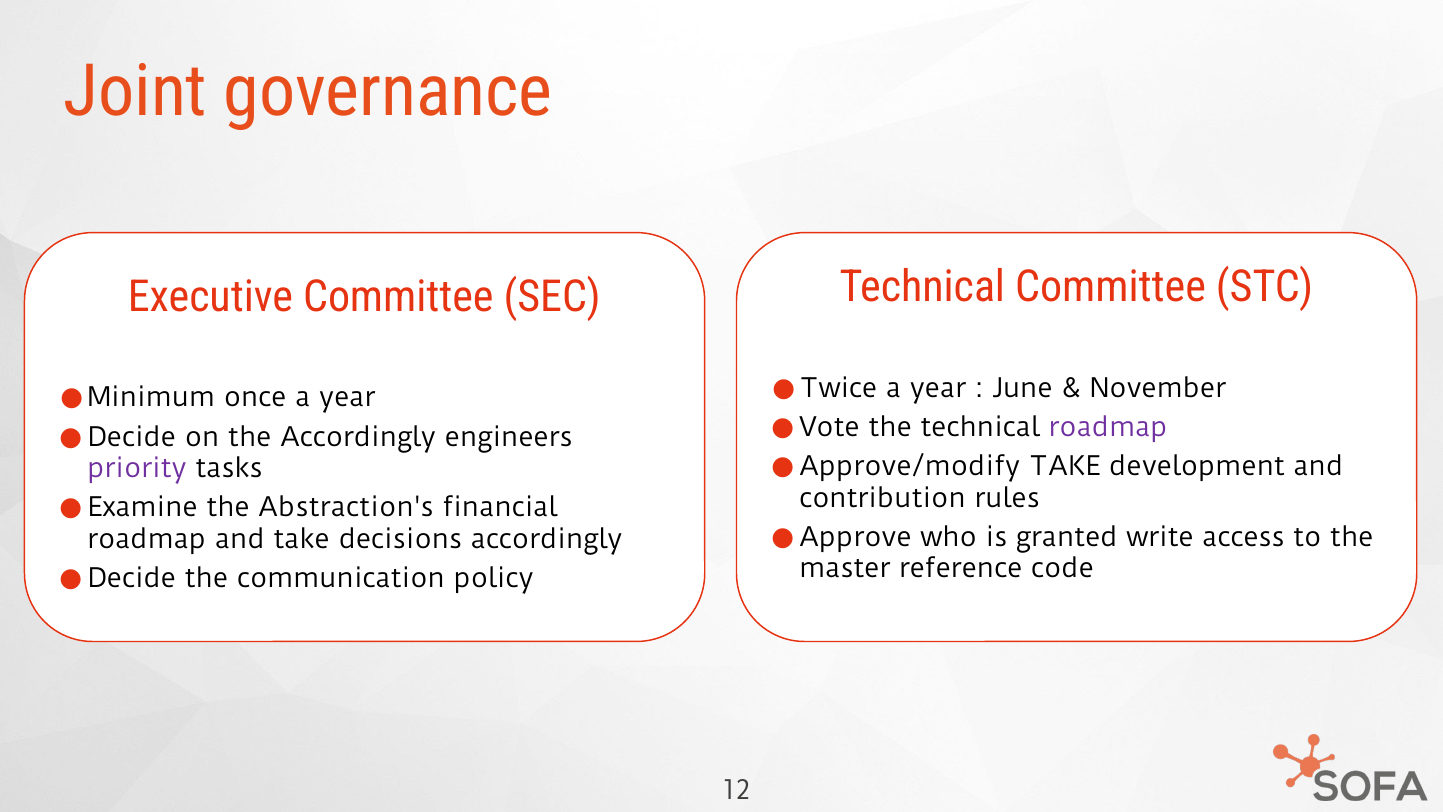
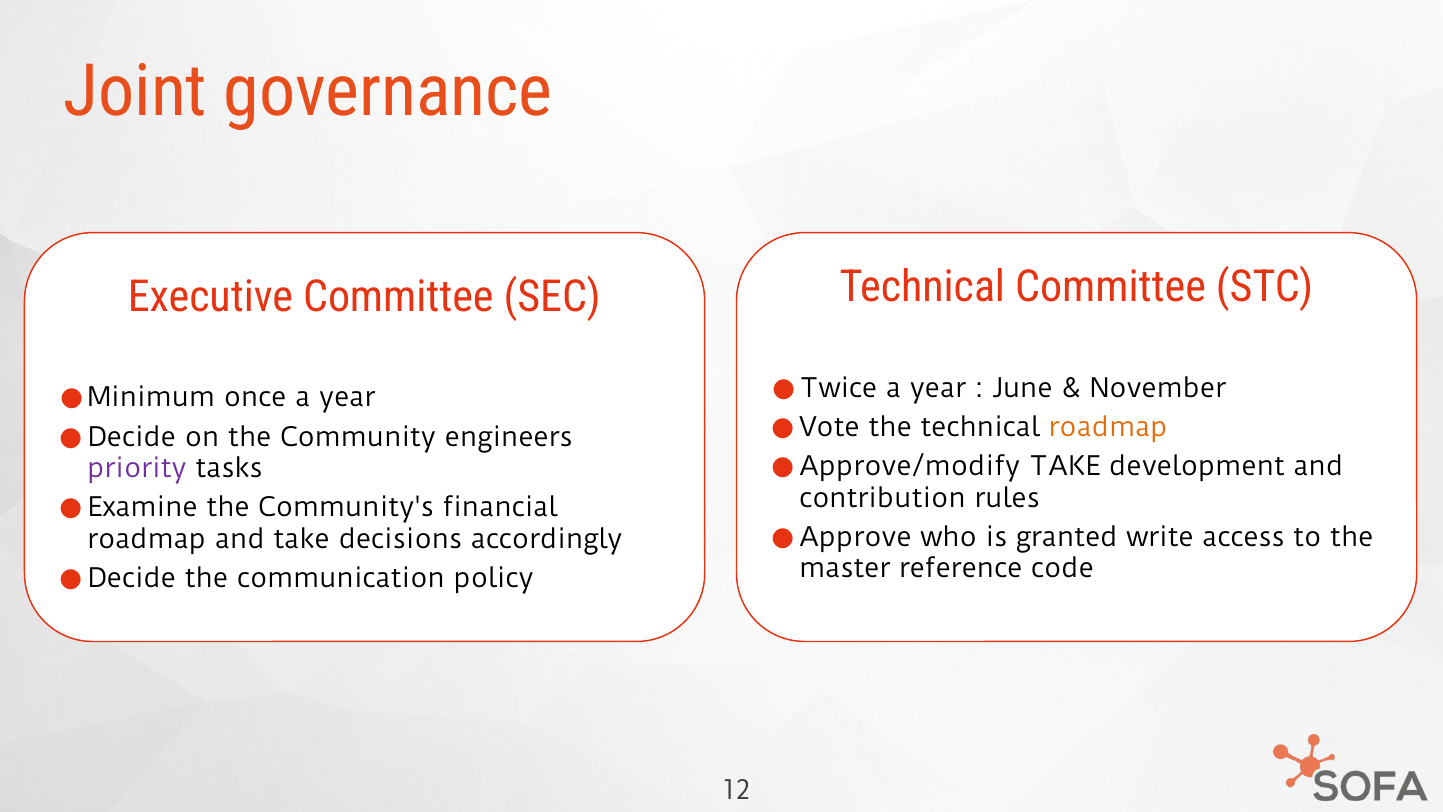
roadmap colour: purple -> orange (1108, 428)
the Accordingly: Accordingly -> Community (358, 437)
Abstraction's: Abstraction's -> Community's (346, 508)
